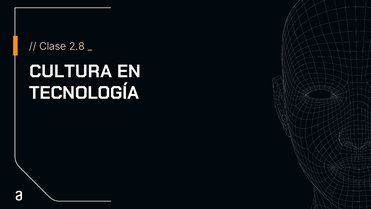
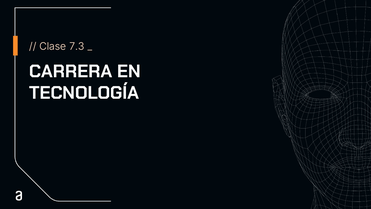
2.8: 2.8 -> 7.3 (77, 46)
CULTURA: CULTURA -> CARRERA (71, 71)
